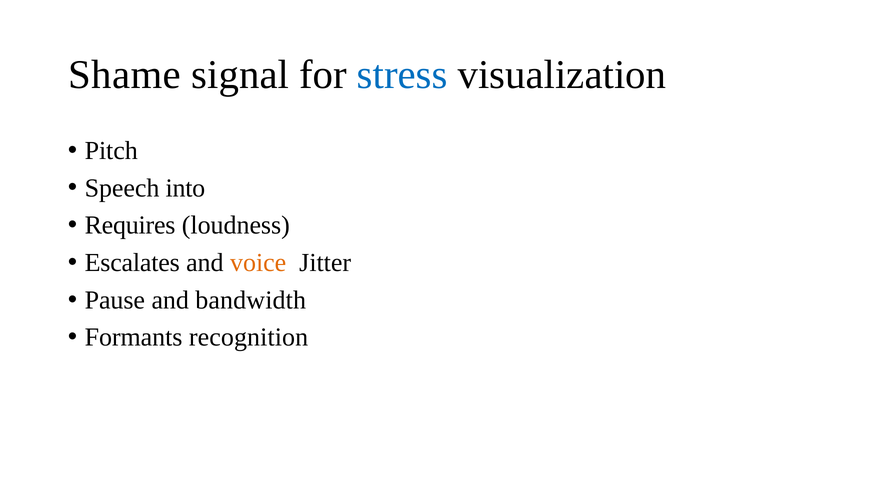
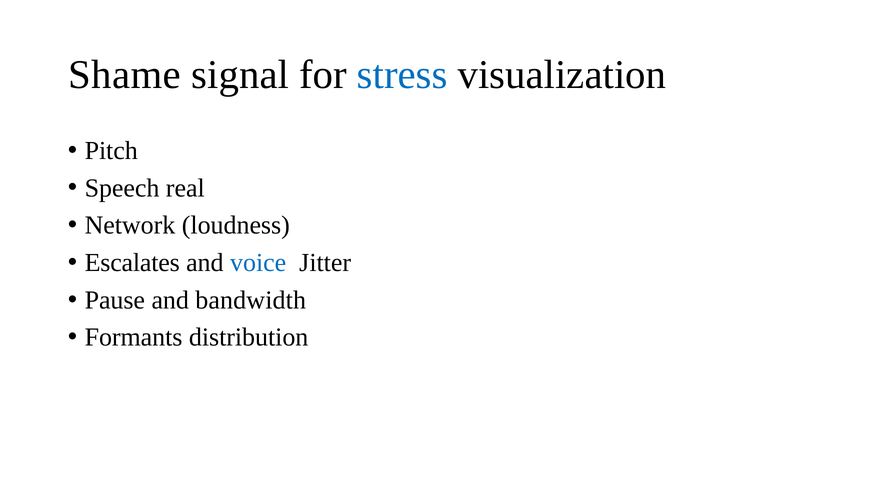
into: into -> real (185, 188)
Requires: Requires -> Network (130, 225)
voice colour: orange -> blue (258, 263)
recognition: recognition -> distribution (249, 337)
